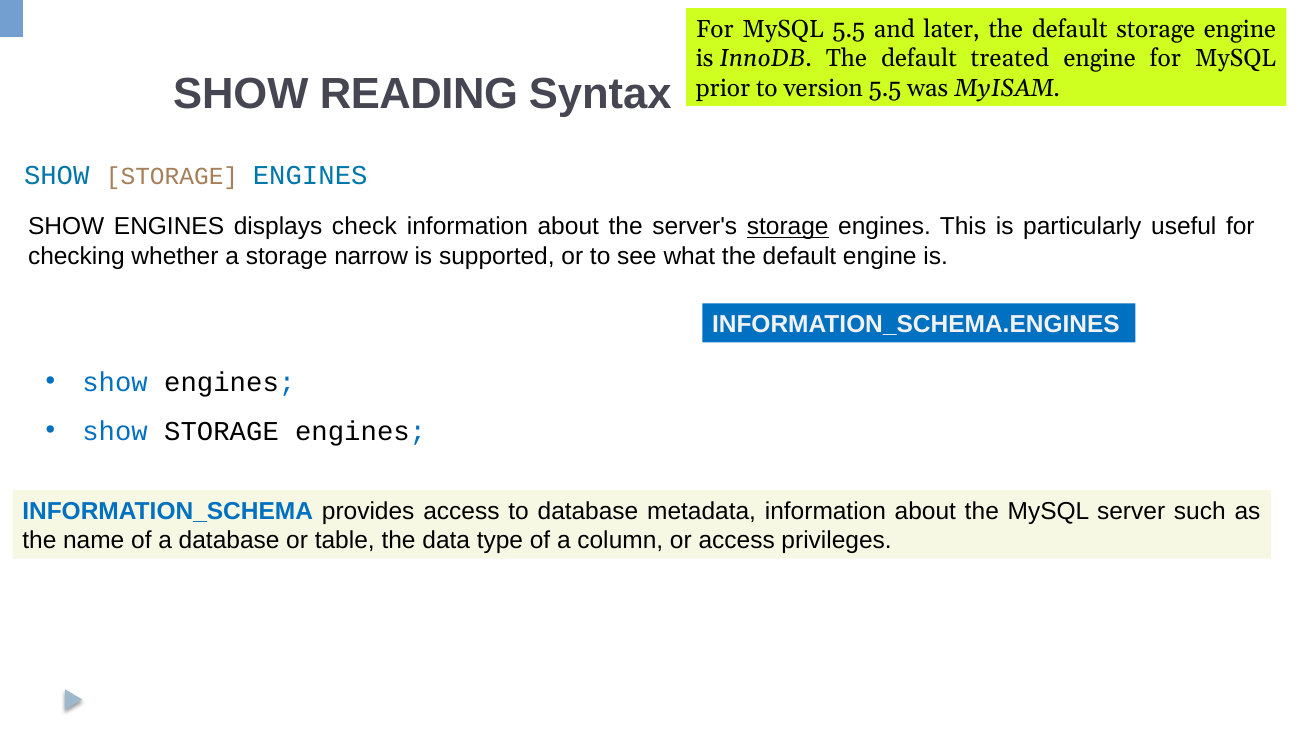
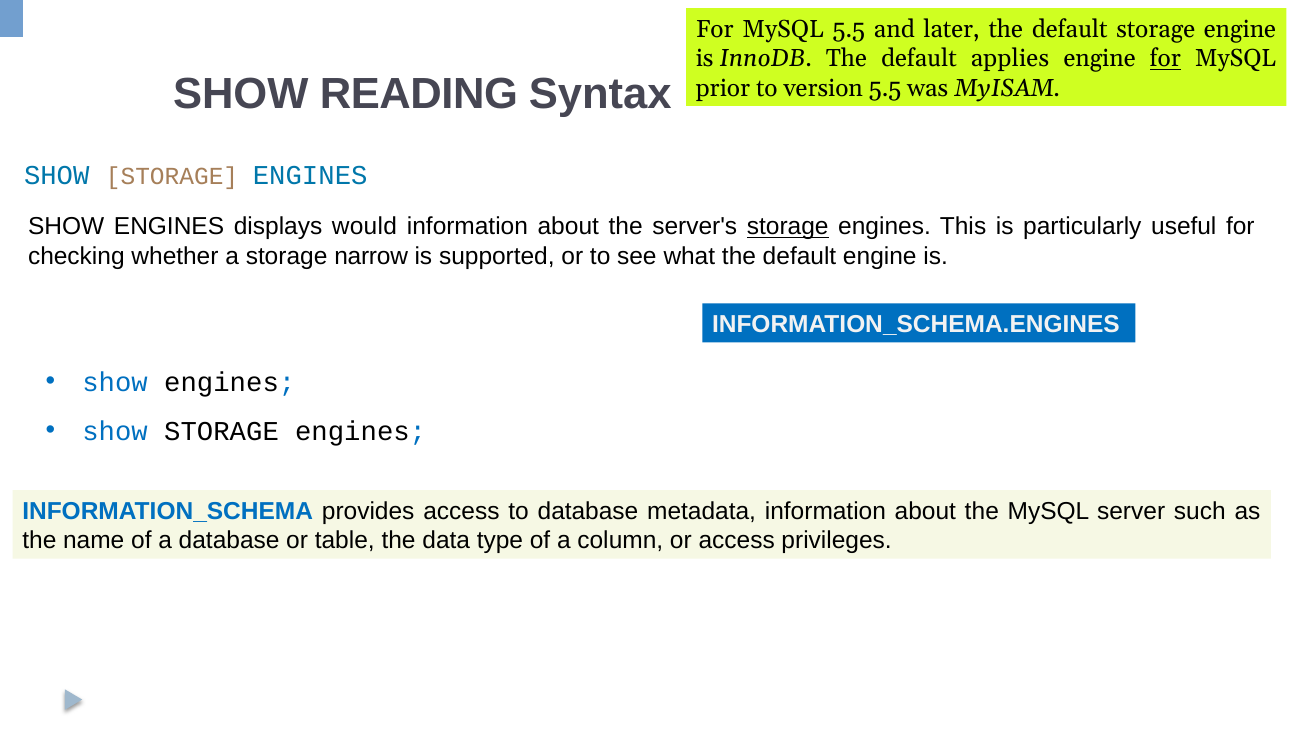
treated: treated -> applies (1010, 59)
for underline: none -> present (1165, 59)
check: check -> would (364, 227)
